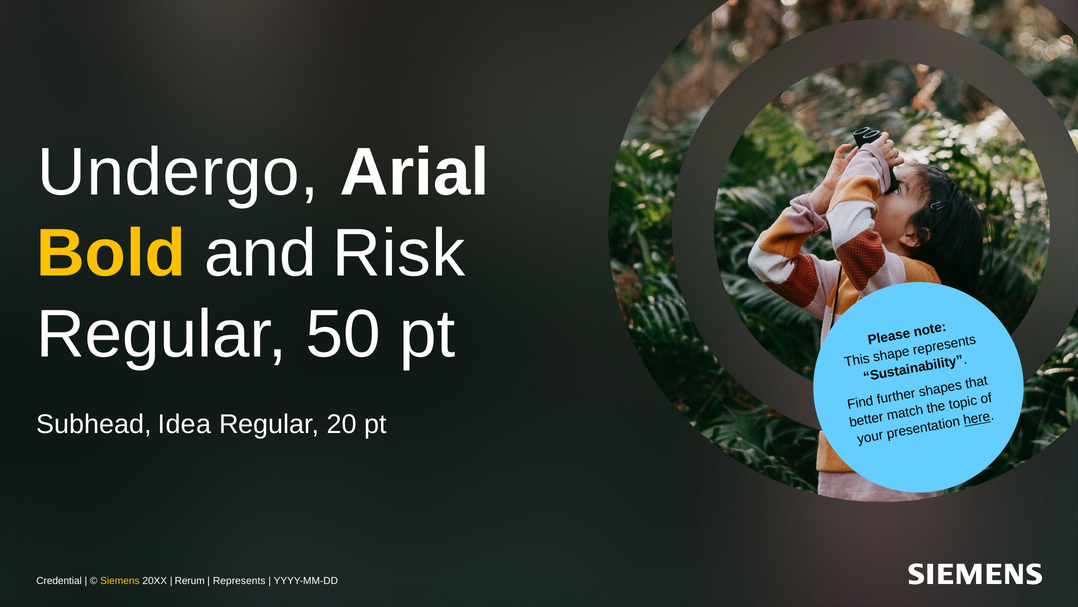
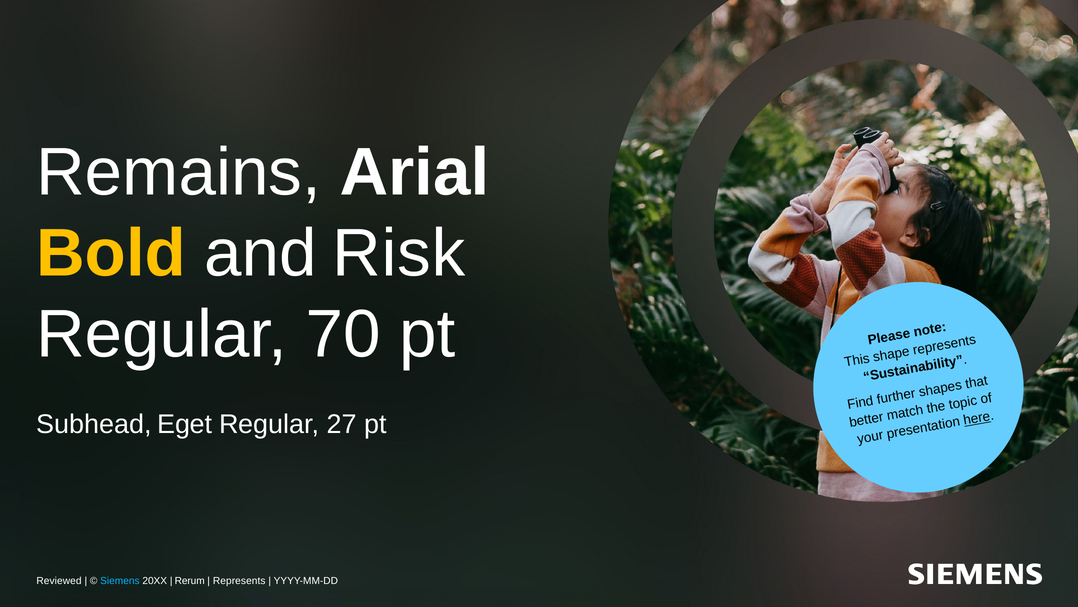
Undergo: Undergo -> Remains (179, 173)
50: 50 -> 70 (343, 334)
Idea: Idea -> Eget (185, 424)
20: 20 -> 27 (342, 424)
Credential: Credential -> Reviewed (59, 580)
Siemens colour: yellow -> light blue (120, 580)
